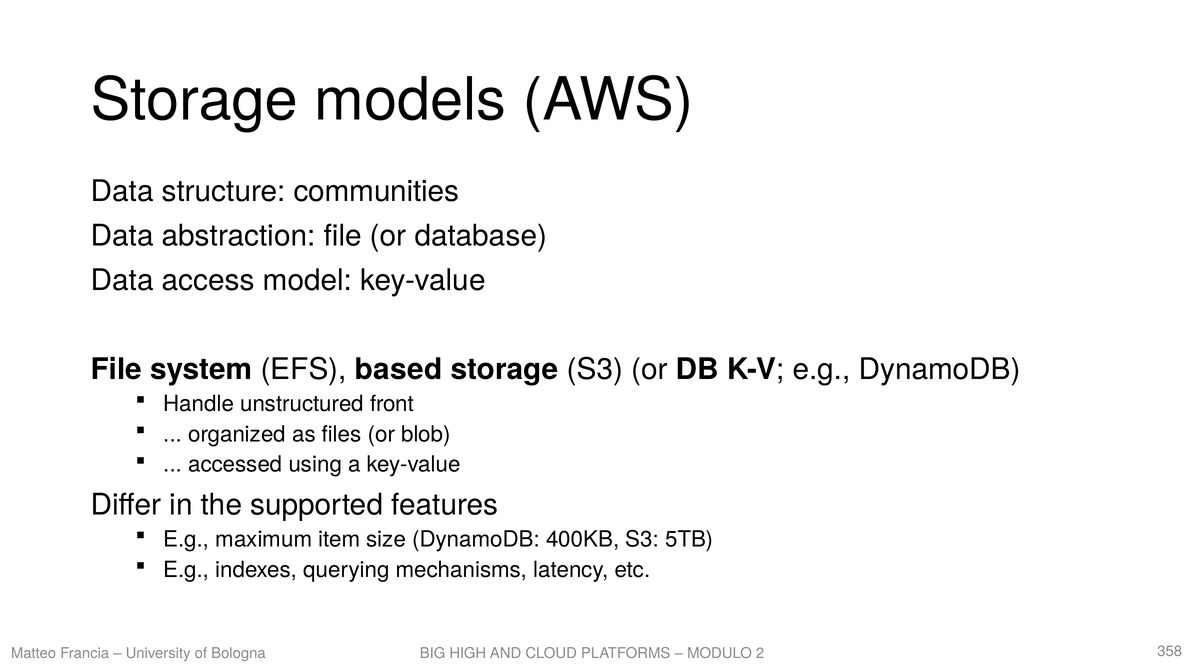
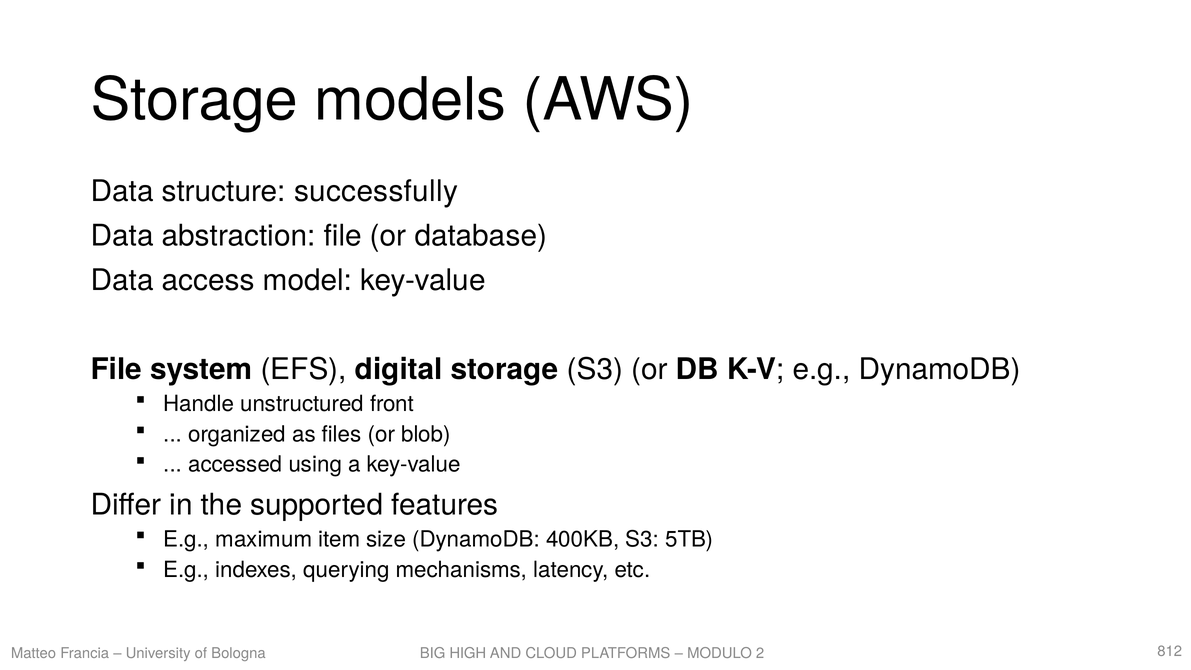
communities: communities -> successfully (376, 191)
based: based -> digital (399, 370)
358: 358 -> 812 (1170, 651)
